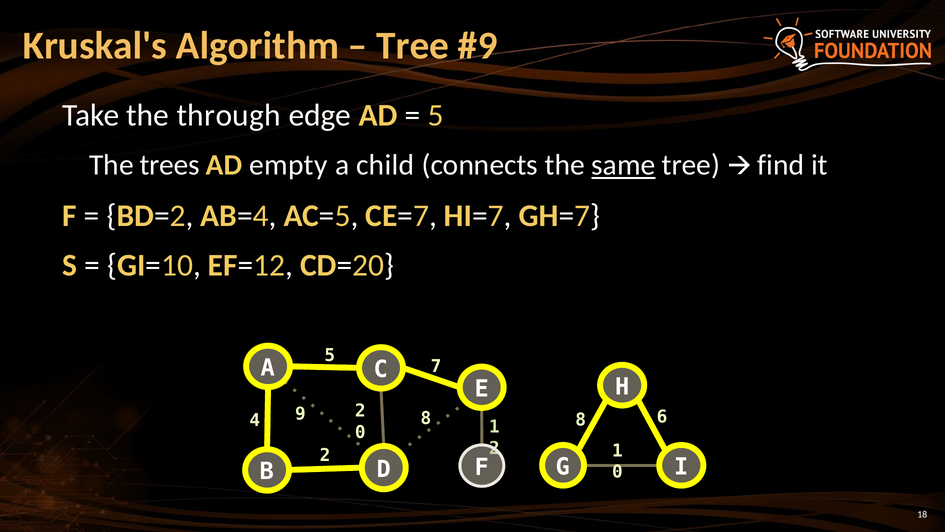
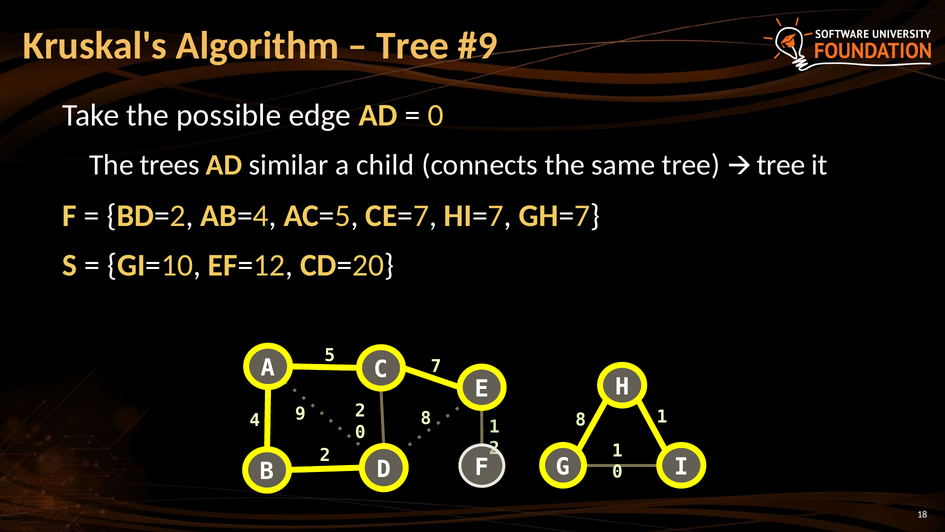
through: through -> possible (229, 115)
5: 5 -> 0 (436, 115)
empty: empty -> similar (289, 165)
same underline: present -> none (623, 165)
tree find: find -> tree (781, 165)
8 6: 6 -> 1 (662, 417)
